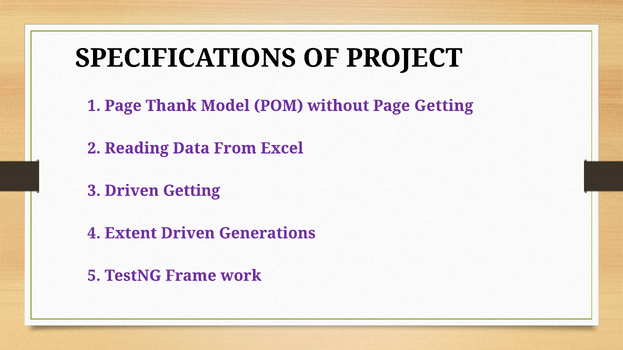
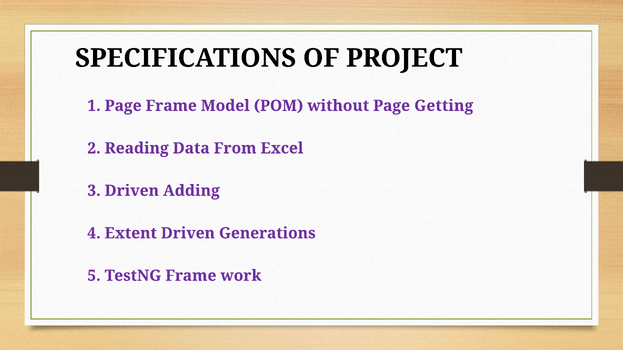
Page Thank: Thank -> Frame (171, 106)
Driven Getting: Getting -> Adding (191, 191)
